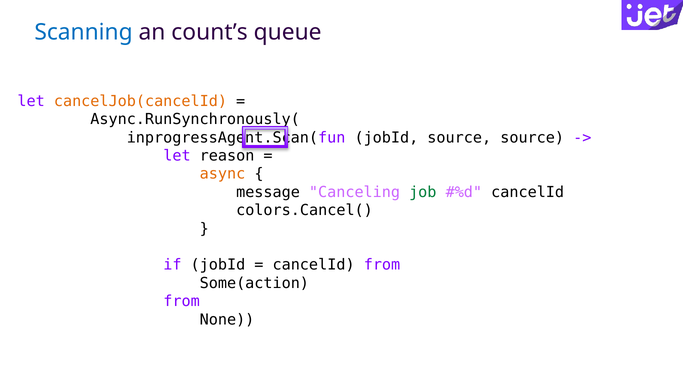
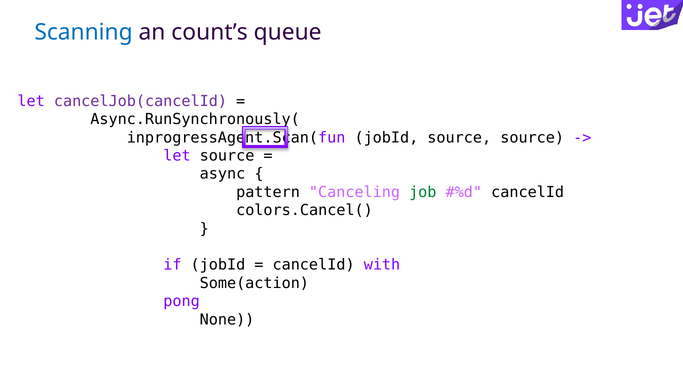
cancelJob(cancelId colour: orange -> purple (140, 101)
let reason: reason -> source (227, 156)
async colour: orange -> black (223, 174)
message: message -> pattern (268, 192)
cancelId from: from -> with (382, 265)
from: from -> pong (182, 302)
